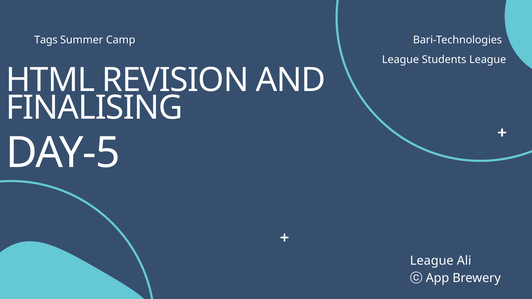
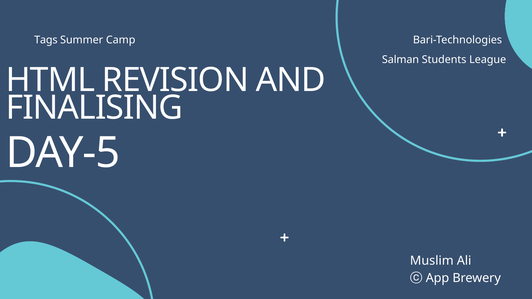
League: League -> Salman (401, 60)
League: League -> Muslim (432, 261)
